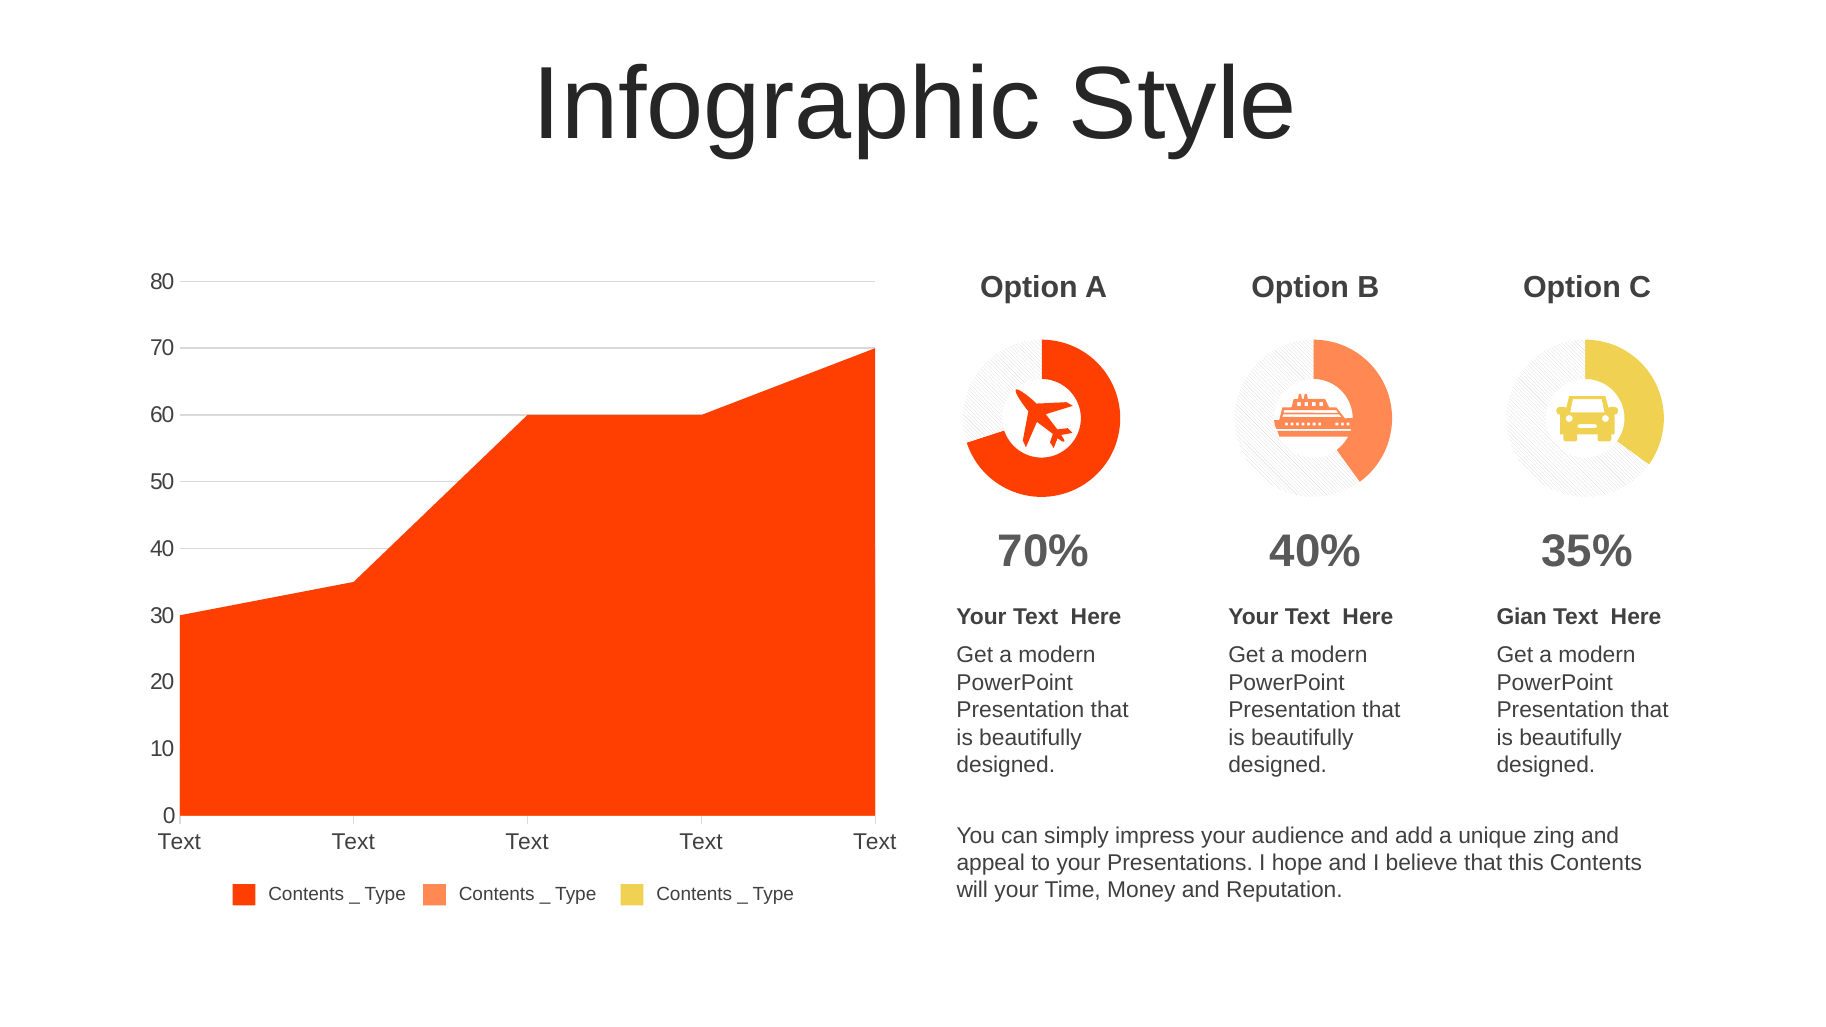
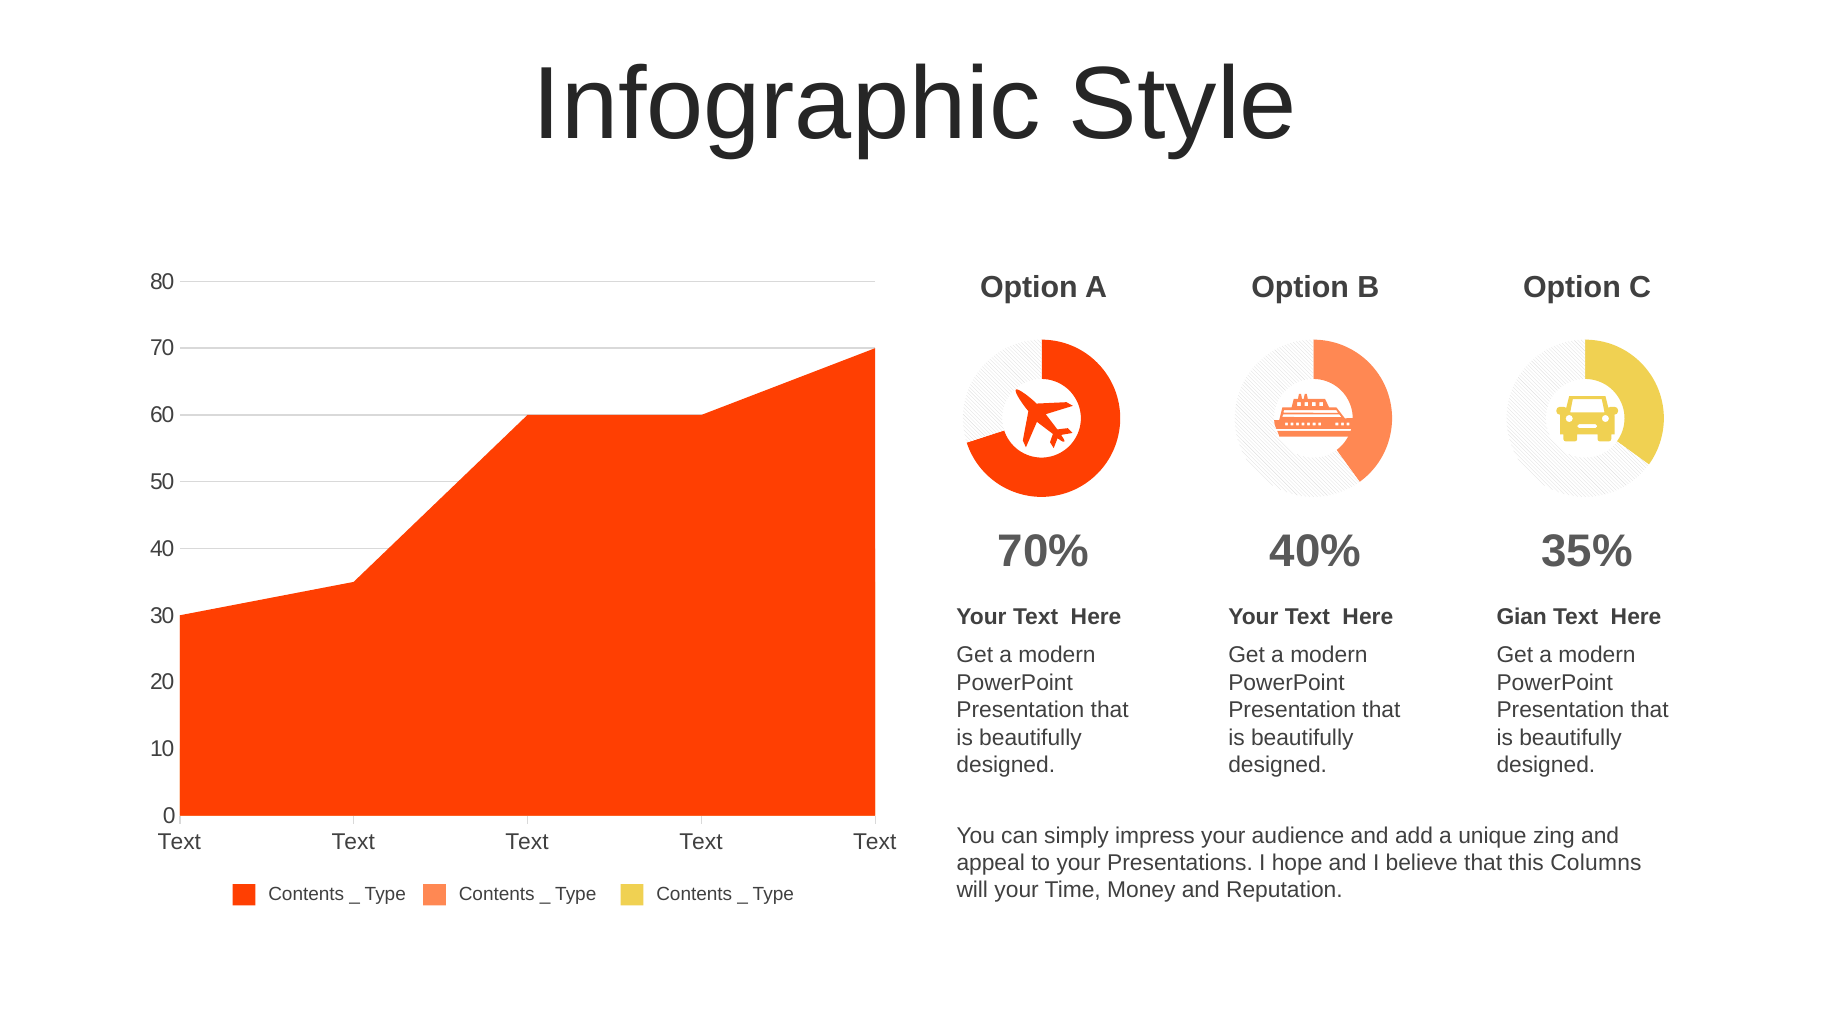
this Contents: Contents -> Columns (1596, 863)
